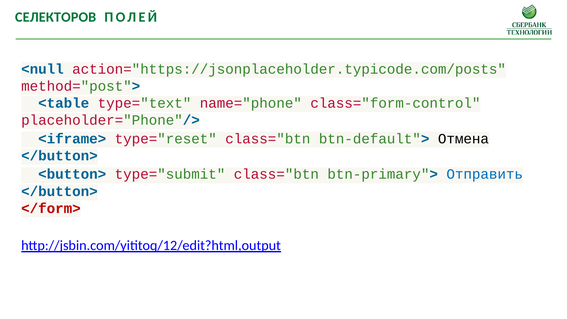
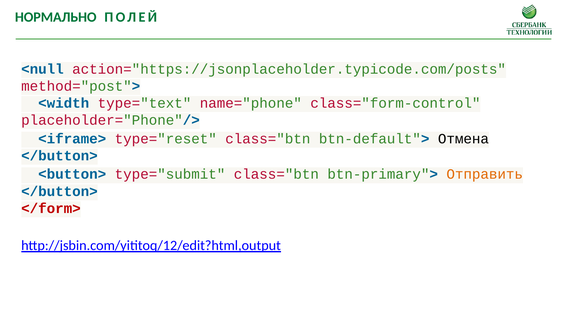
СЕЛЕКТОРОВ: СЕЛЕКТОРОВ -> НОРМАЛЬНО (56, 17)
<table: <table -> <width (64, 103)
Отправить colour: blue -> orange (485, 174)
